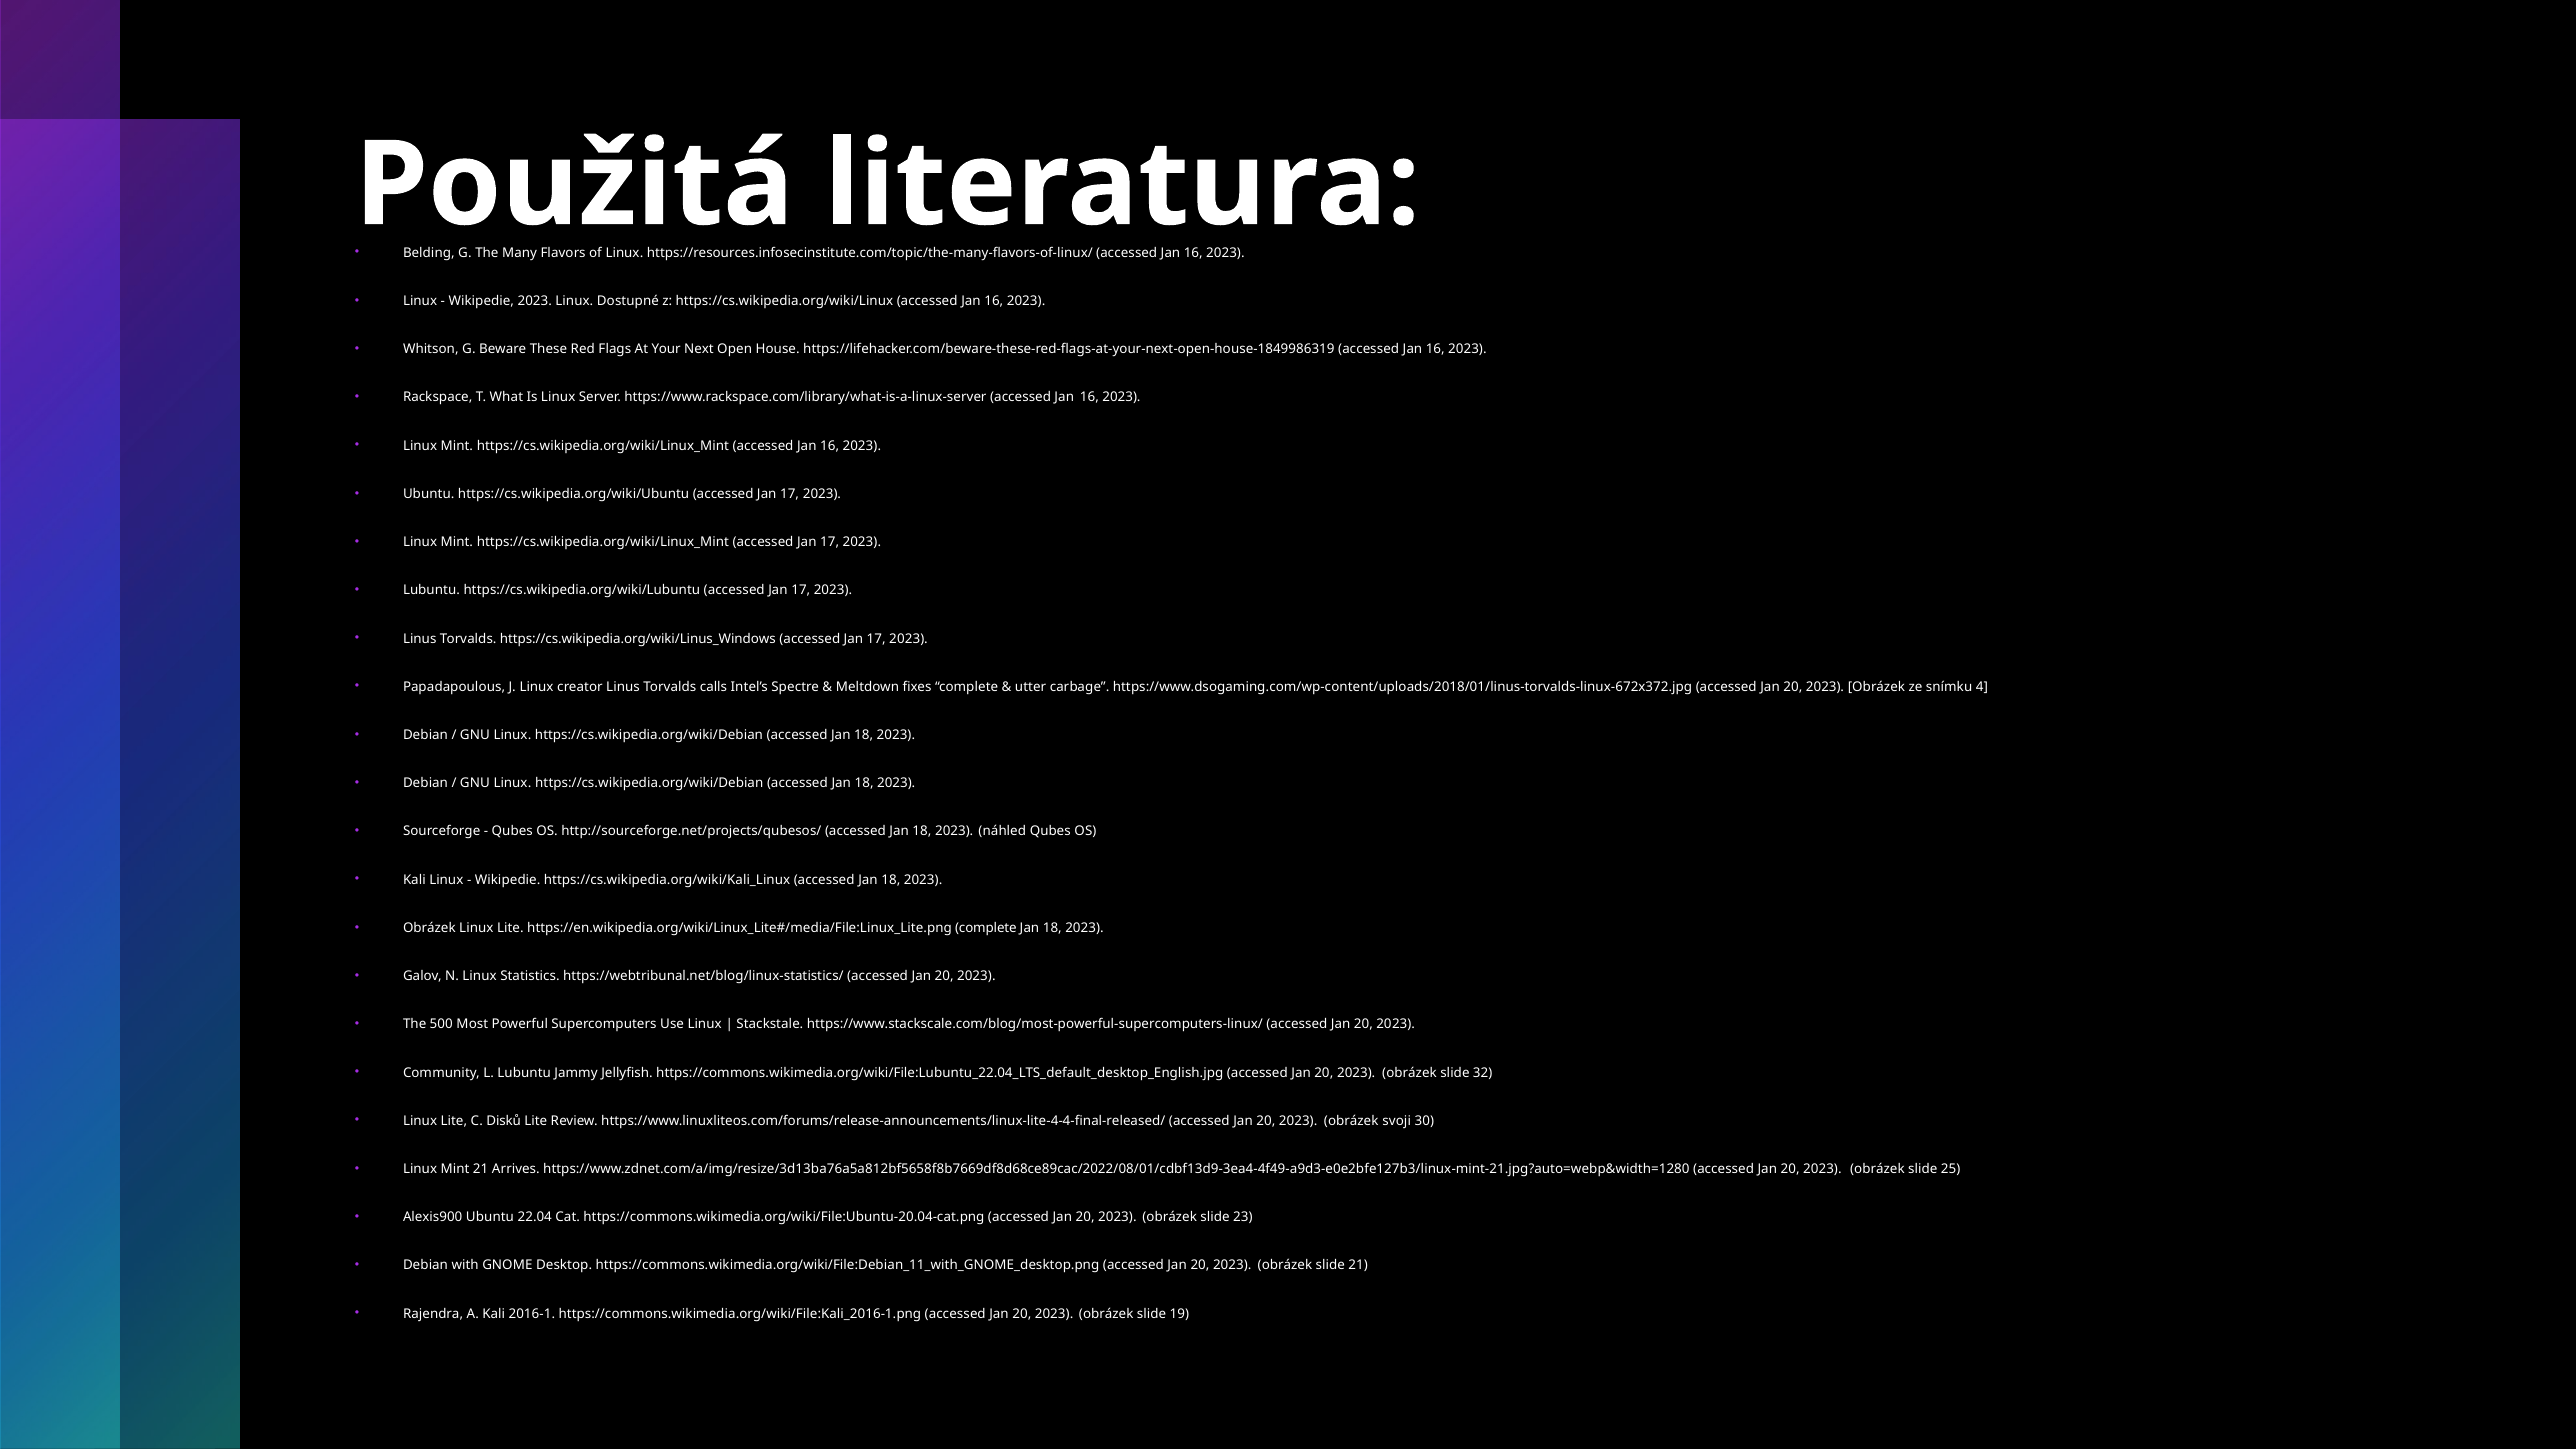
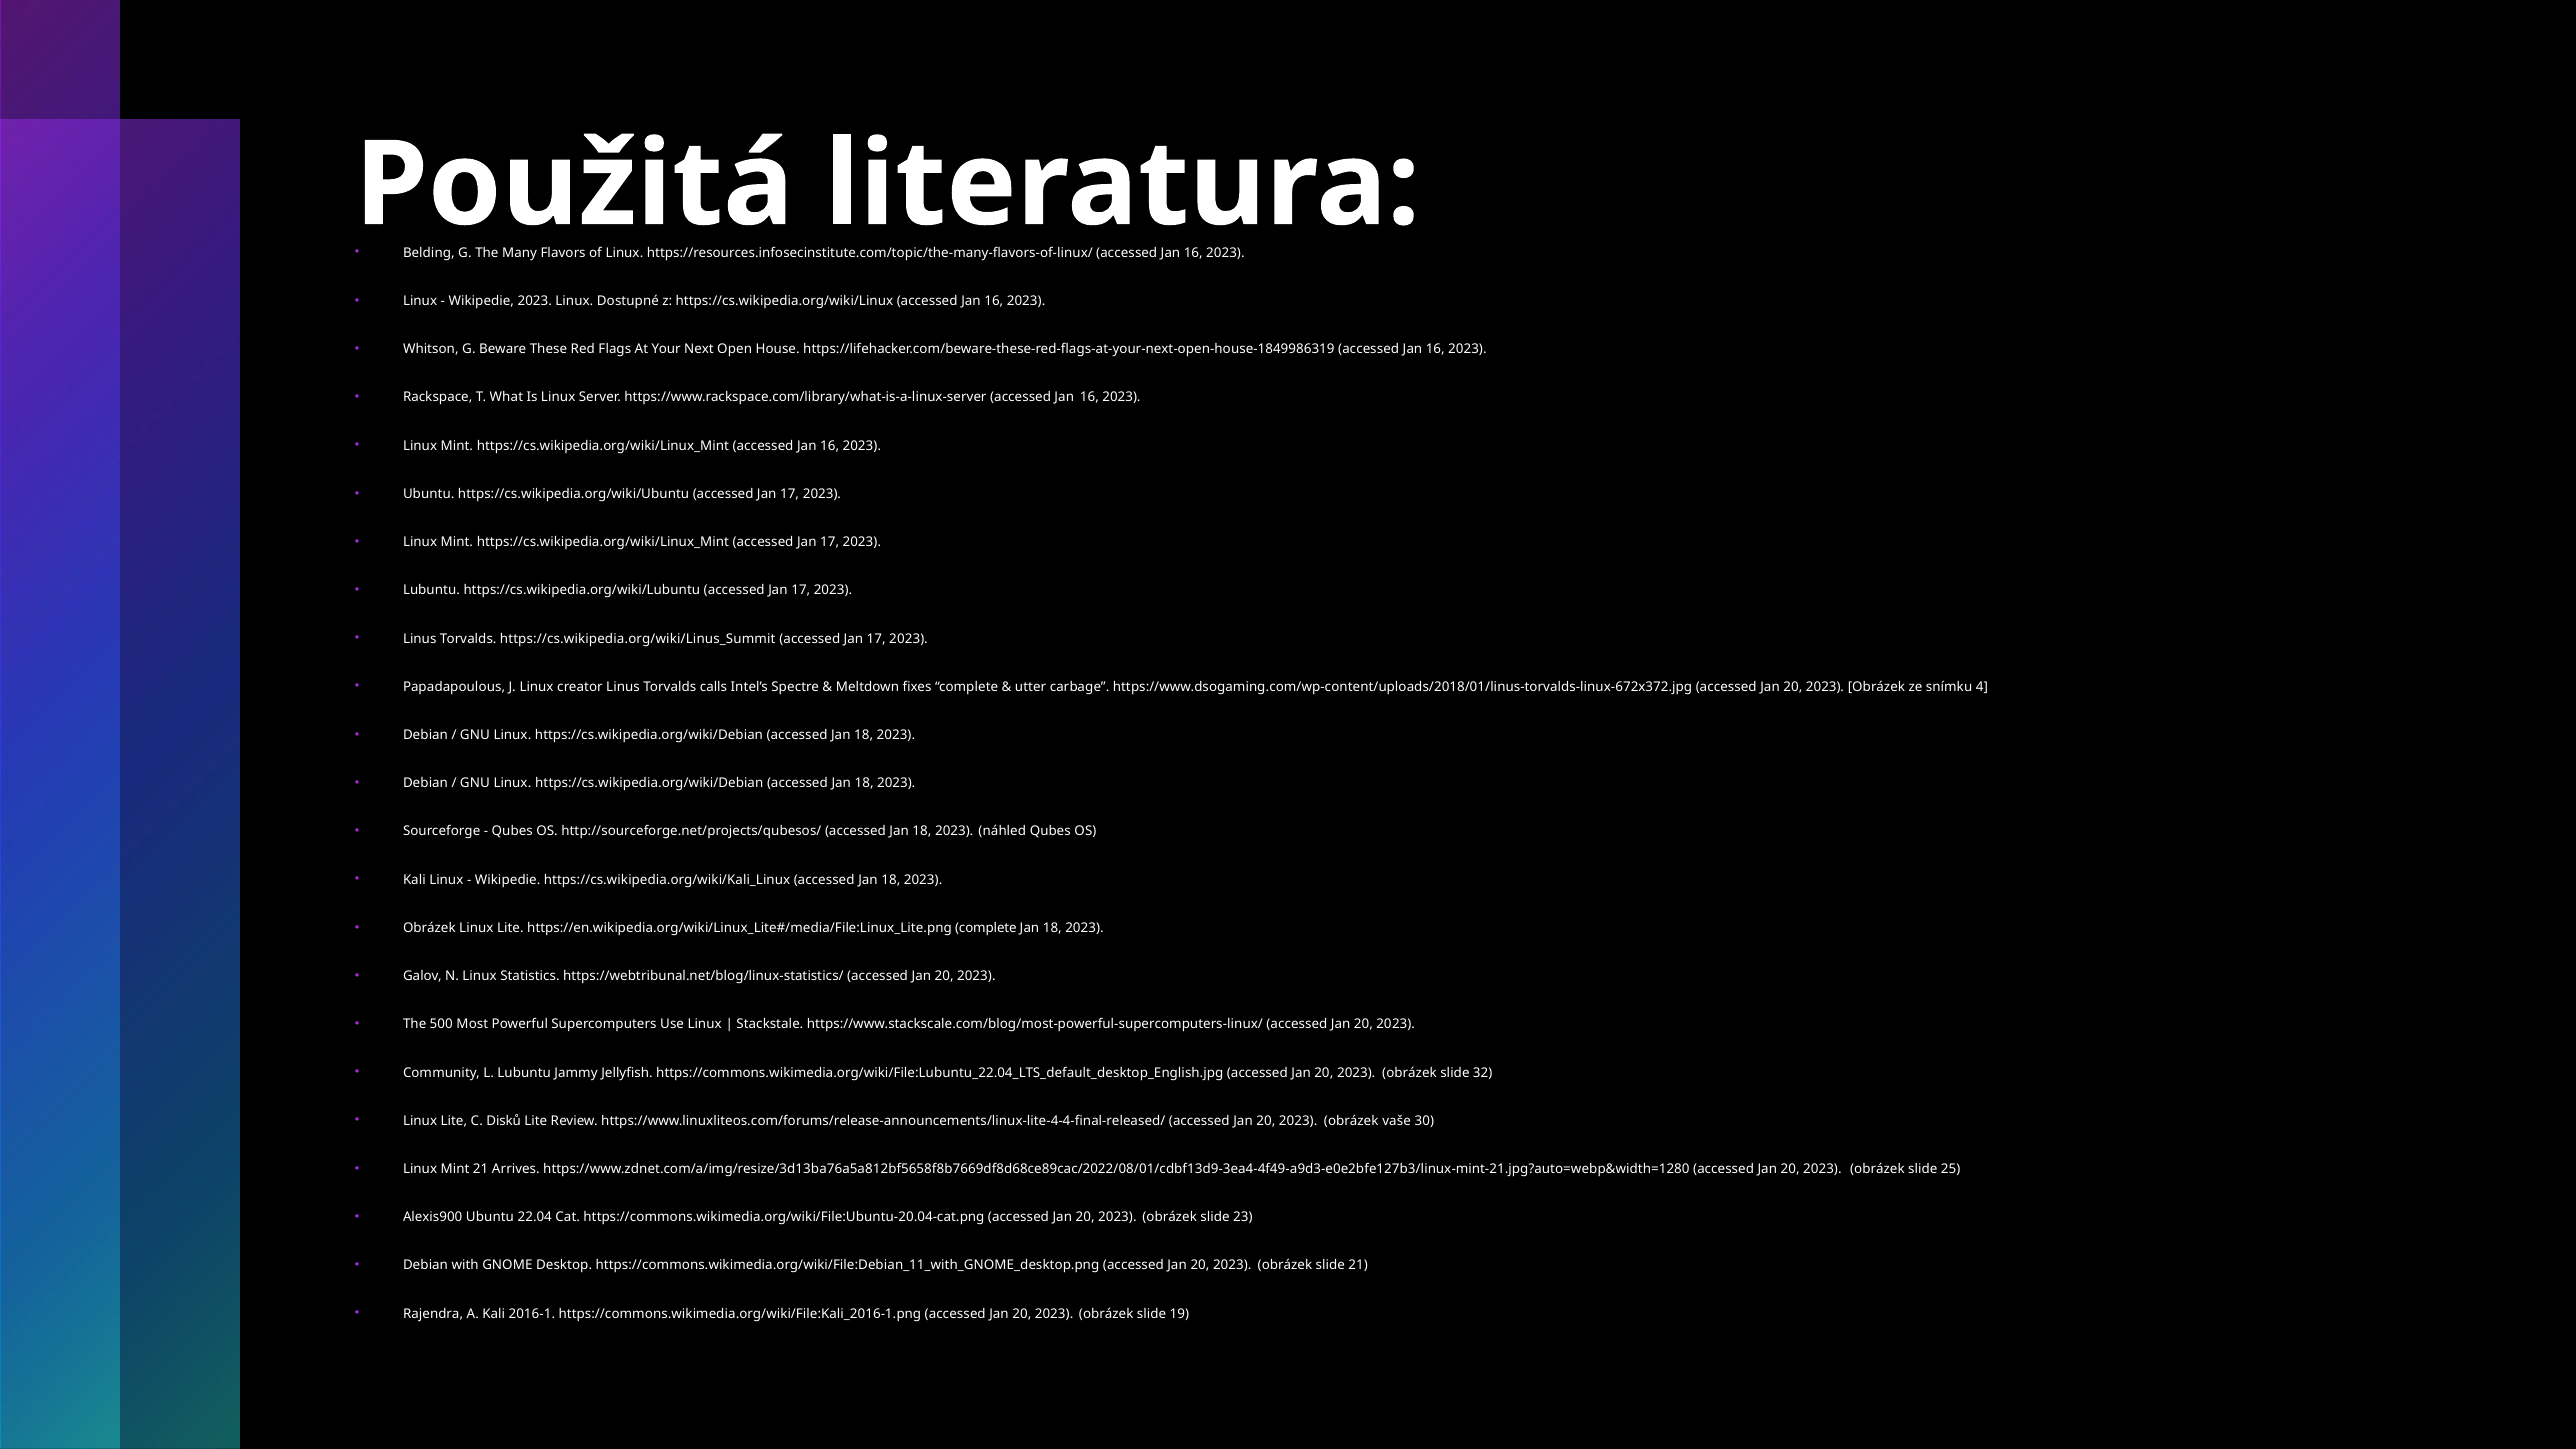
https://cs.wikipedia.org/wiki/Linus_Windows: https://cs.wikipedia.org/wiki/Linus_Windows -> https://cs.wikipedia.org/wiki/Linus_Summit (638, 639)
svoji: svoji -> vaše (1397, 1121)
